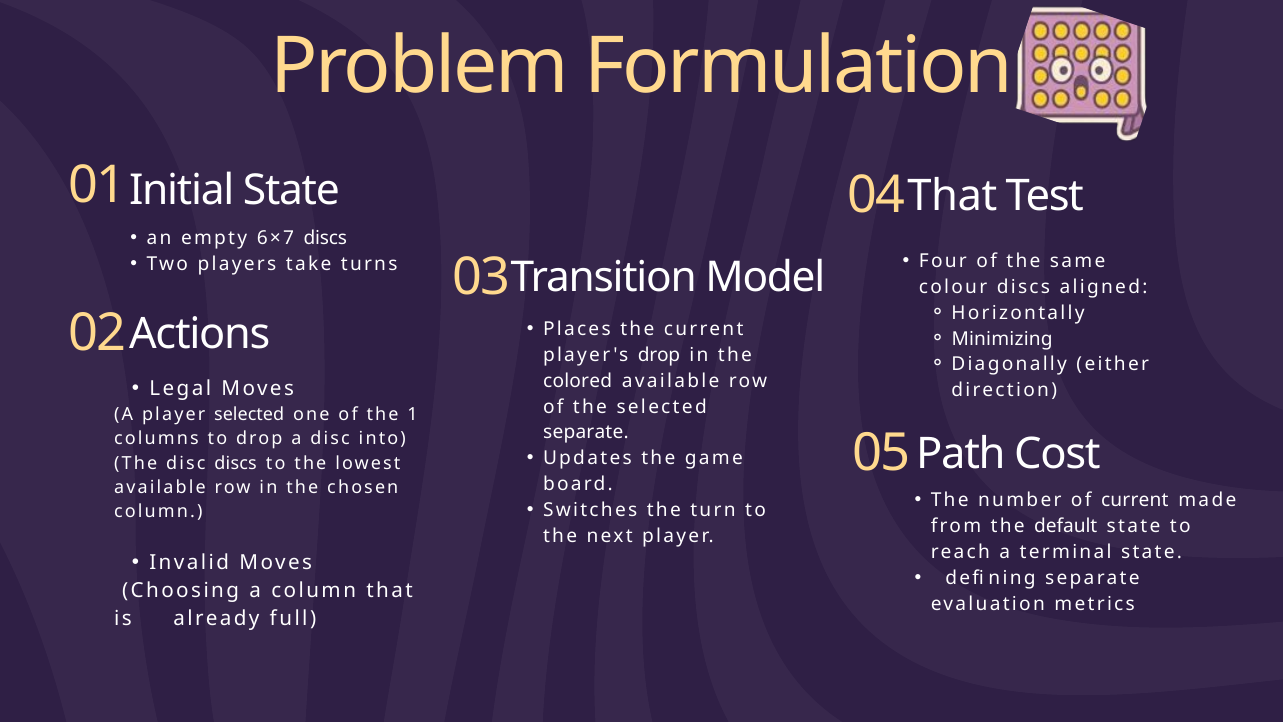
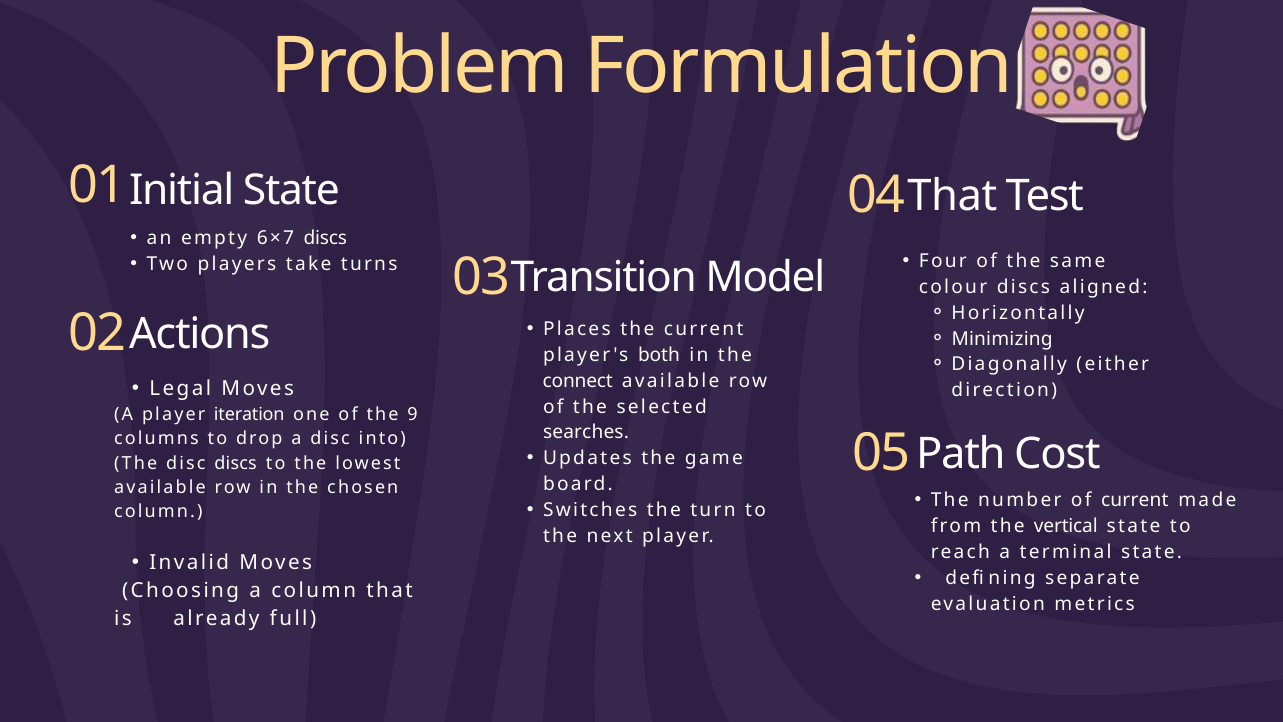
player's drop: drop -> both (659, 355)
colored: colored -> connect (578, 381)
player selected: selected -> iteration (249, 414)
1: 1 -> 9 (413, 414)
separate: separate -> searches (586, 432)
default: default -> vertical (1066, 526)
